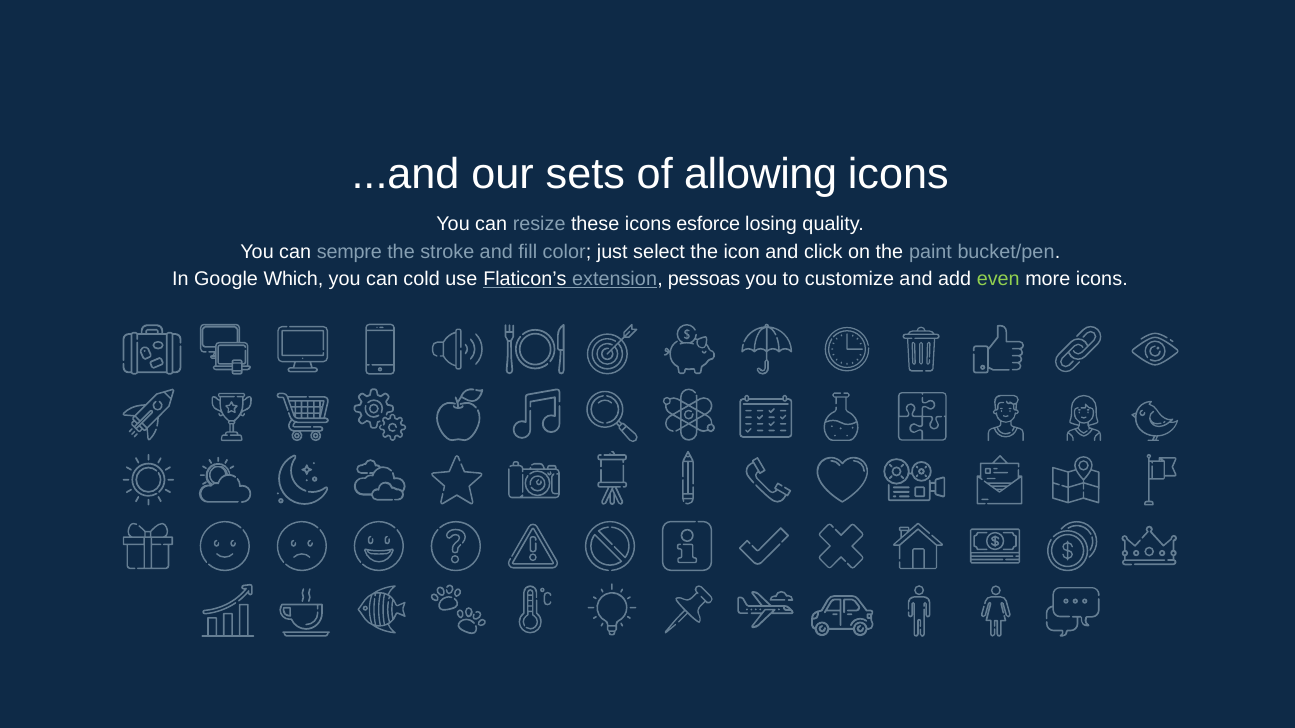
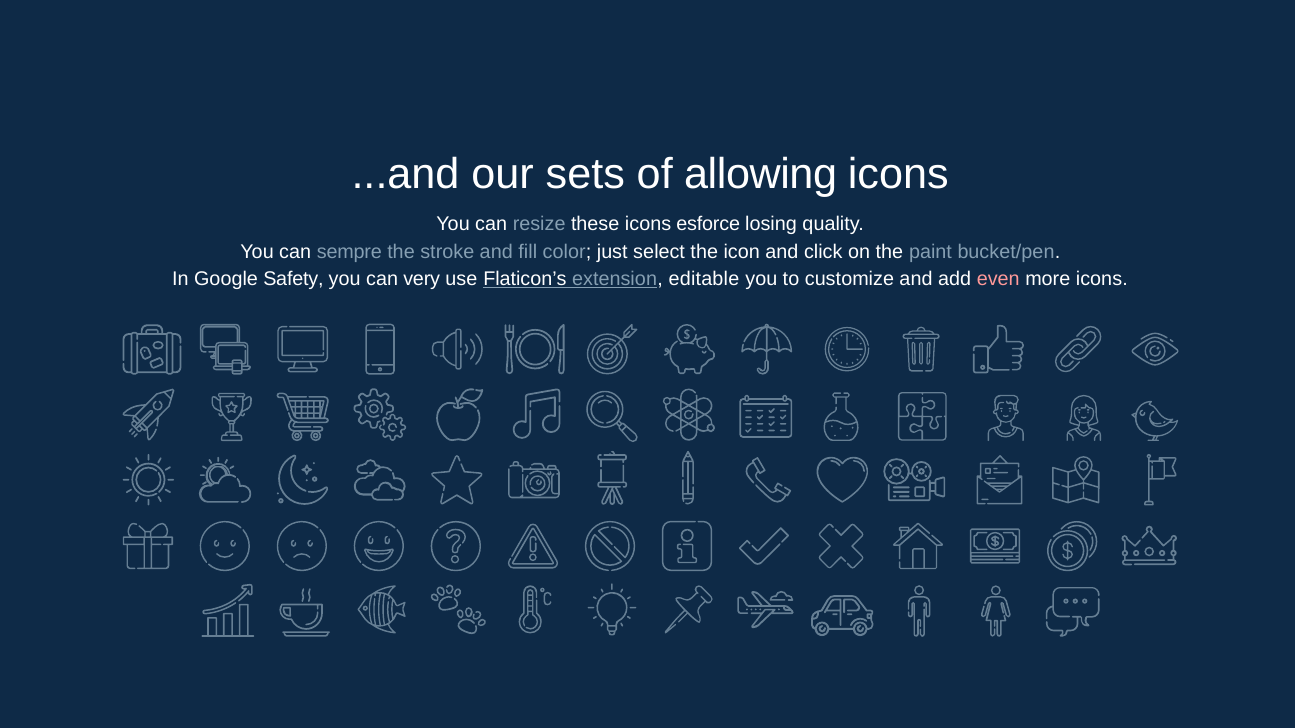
Which: Which -> Safety (293, 279)
cold: cold -> very (422, 279)
pessoas: pessoas -> editable (704, 279)
even colour: light green -> pink (998, 279)
